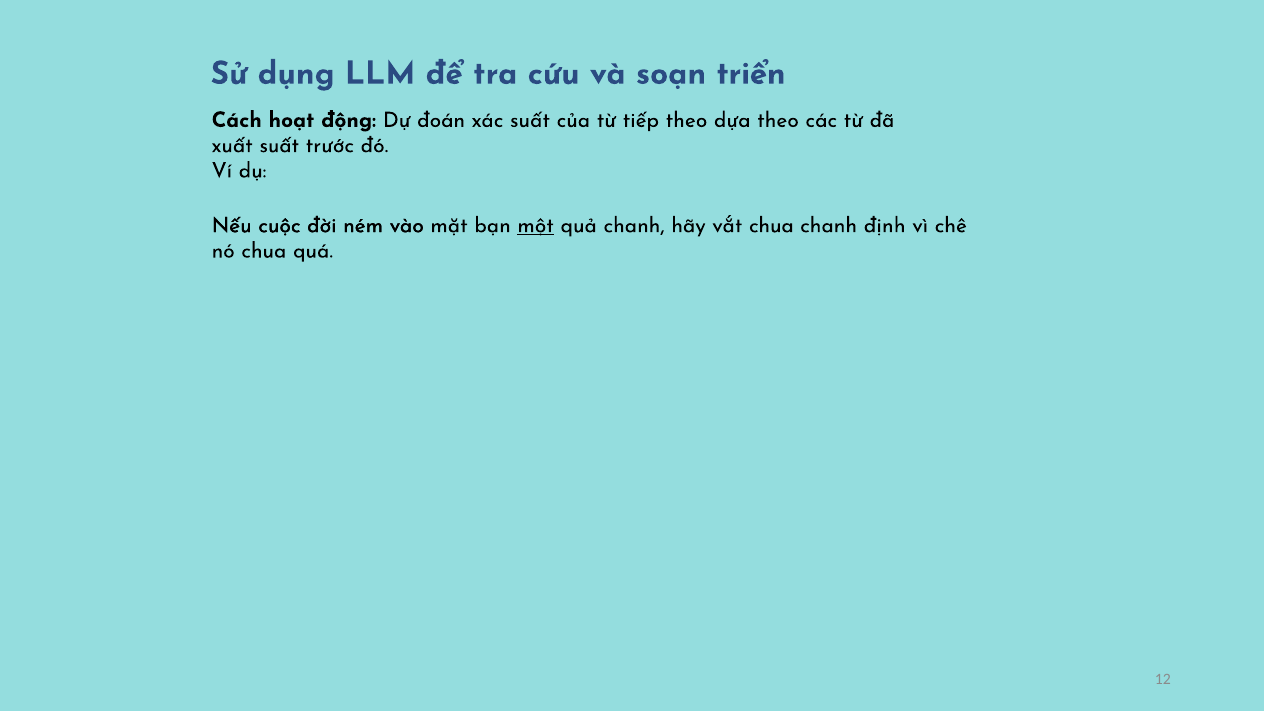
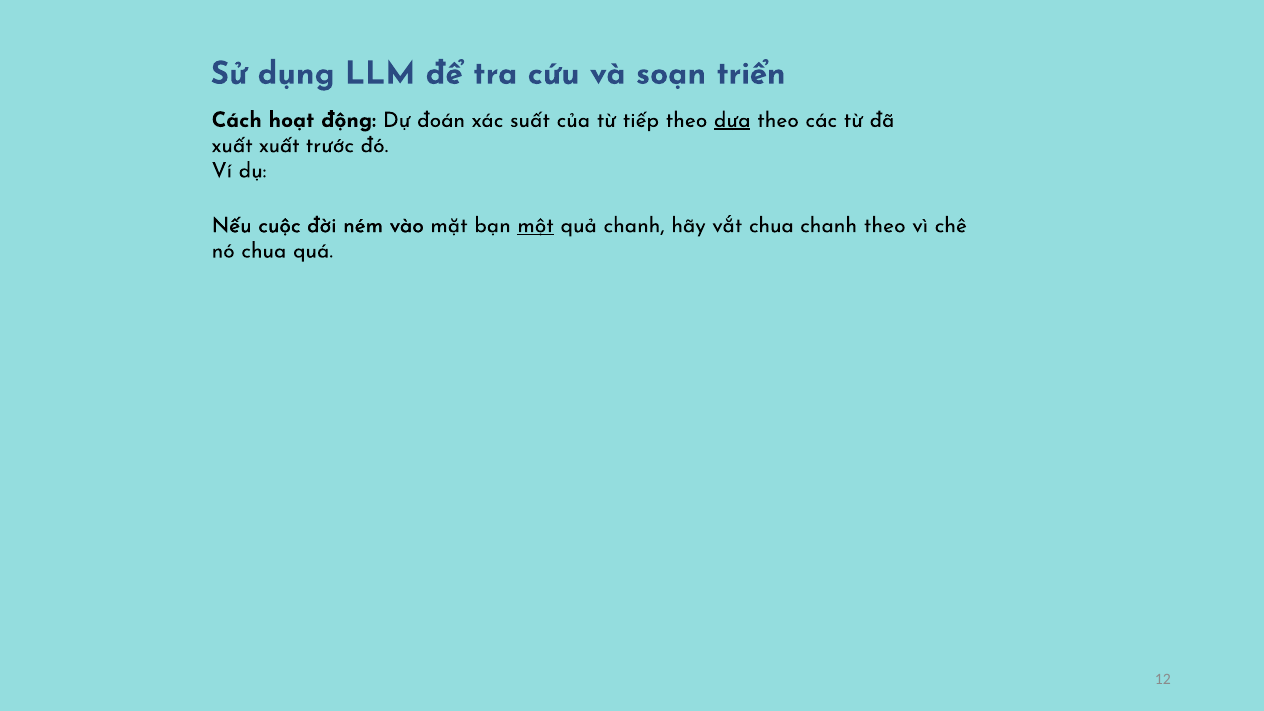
dựa underline: none -> present (732, 120)
xuất suất: suất -> xuất (279, 145)
chanh định: định -> theo (885, 225)
